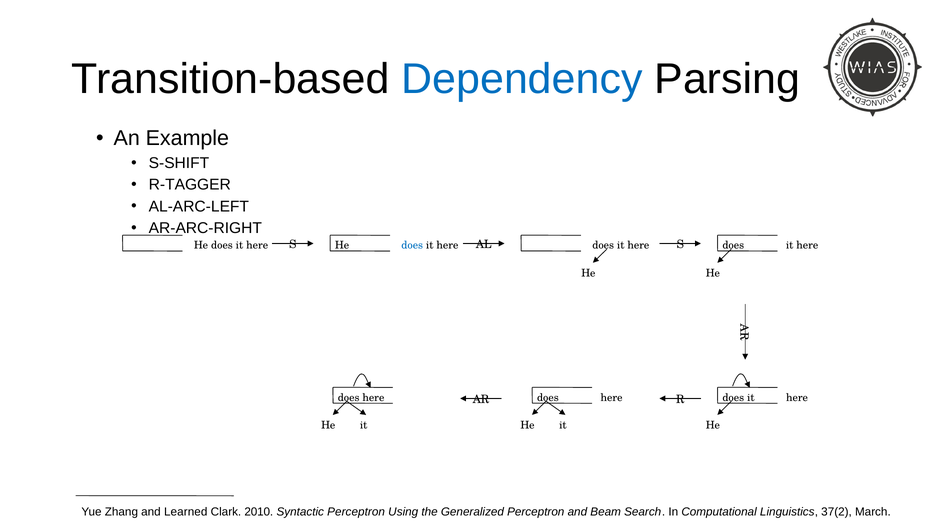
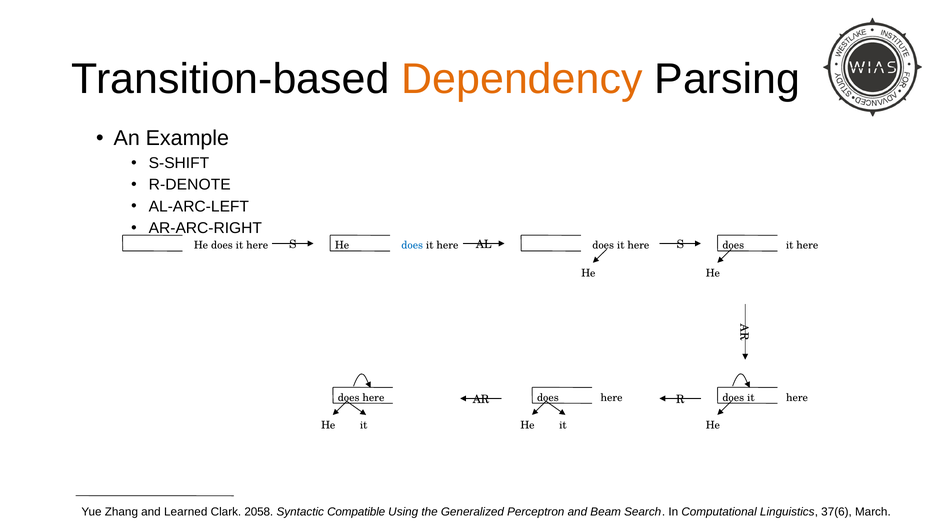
Dependency colour: blue -> orange (522, 79)
R-TAGGER: R-TAGGER -> R-DENOTE (190, 185)
2010: 2010 -> 2058 (259, 512)
Syntactic Perceptron: Perceptron -> Compatible (356, 512)
37(2: 37(2 -> 37(6 (837, 512)
